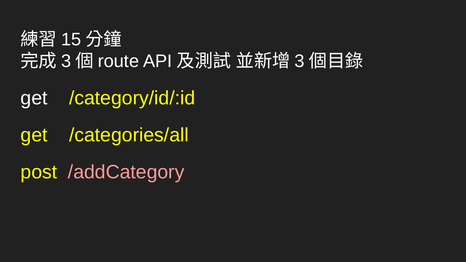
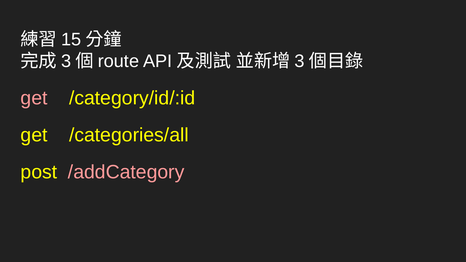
get colour: white -> pink (34, 98)
